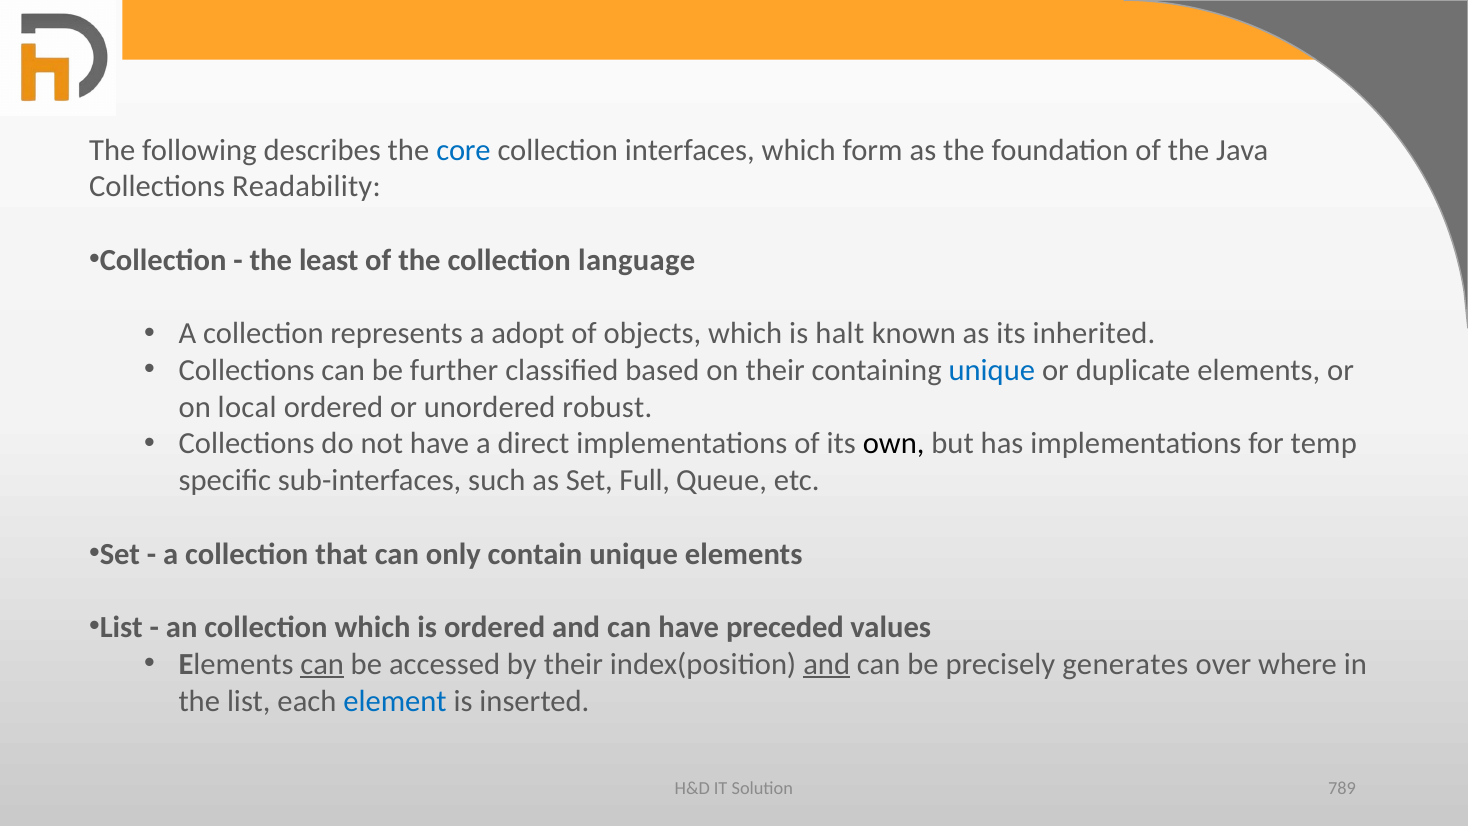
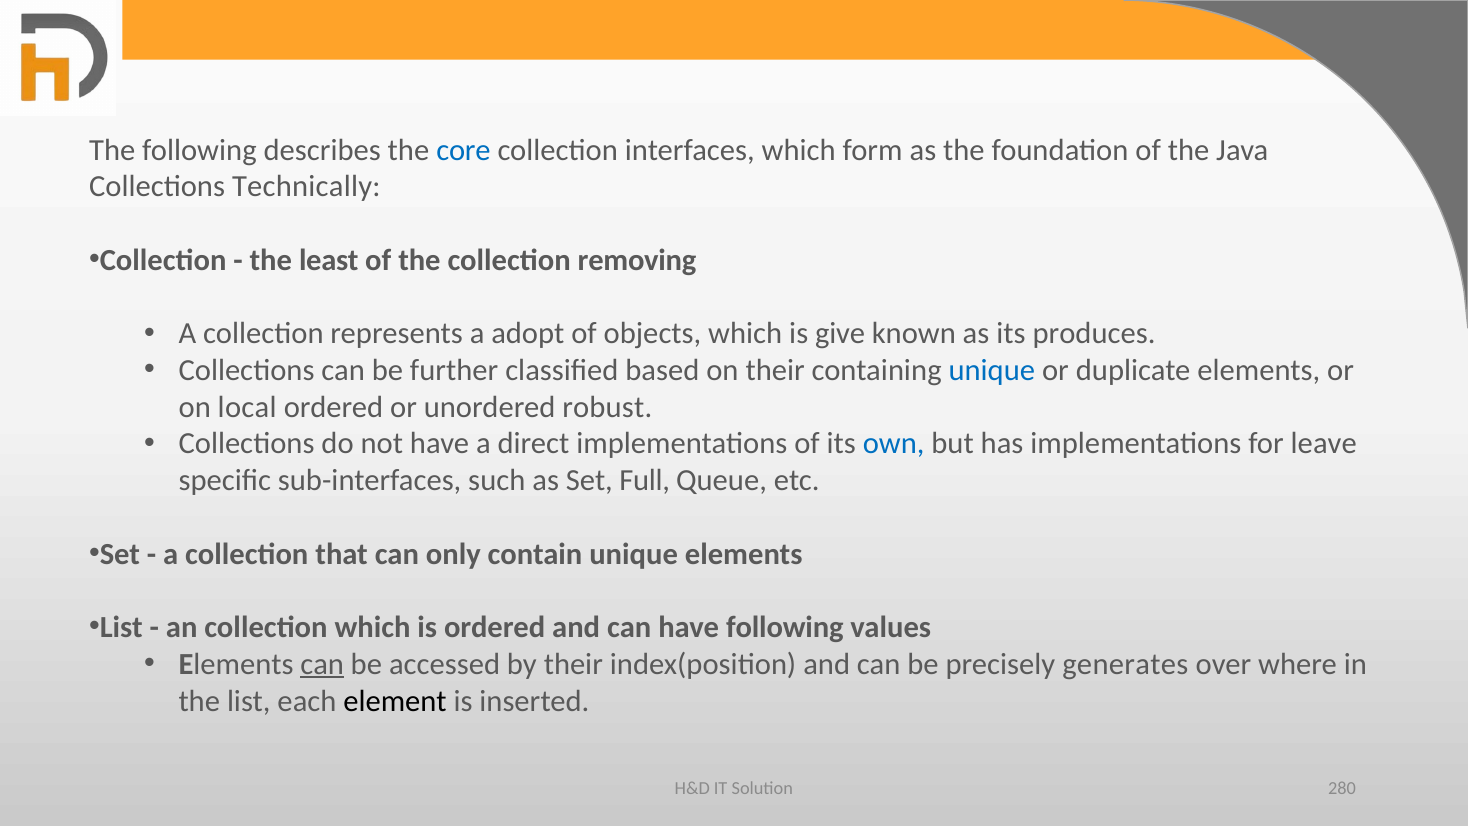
Readability: Readability -> Technically (306, 187)
language: language -> removing (637, 260)
halt: halt -> give (840, 334)
inherited: inherited -> produces (1094, 334)
own colour: black -> blue (894, 444)
temp: temp -> leave (1324, 444)
have preceded: preceded -> following (785, 627)
and underline: present -> none (827, 664)
element colour: blue -> black (395, 701)
789: 789 -> 280 (1342, 788)
